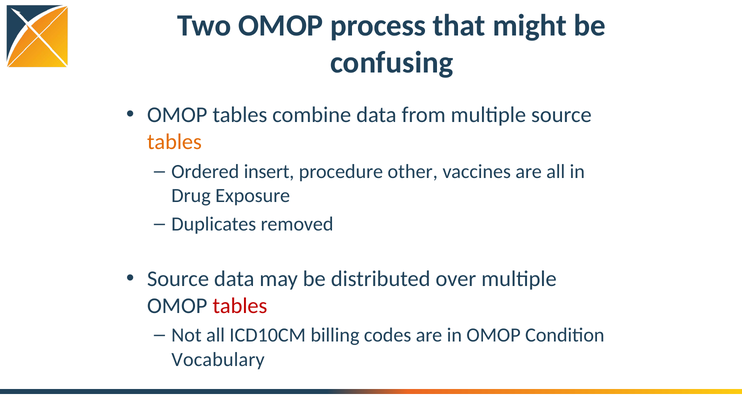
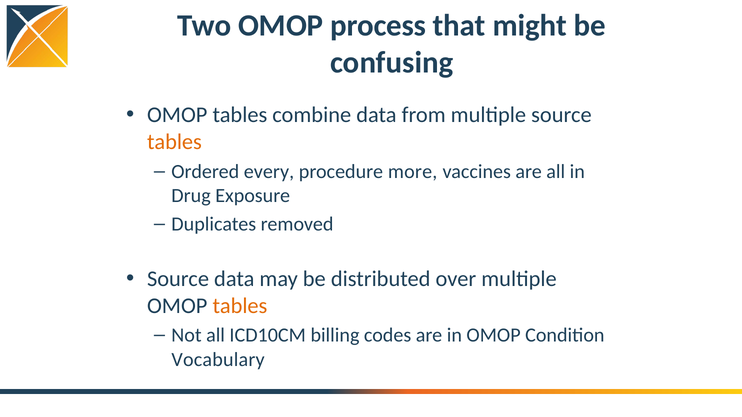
insert: insert -> every (269, 172)
other: other -> more (413, 172)
tables colour: red -> orange (240, 306)
